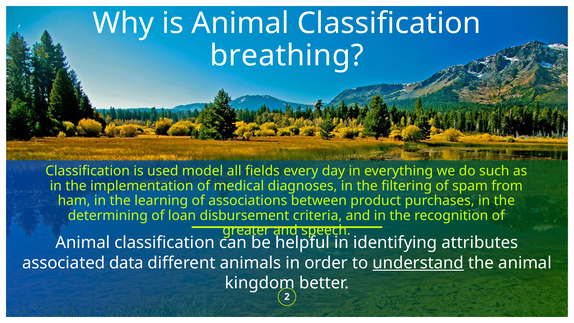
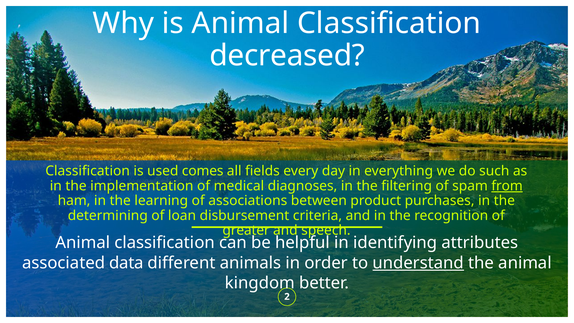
breathing: breathing -> decreased (287, 56)
model: model -> comes (203, 171)
from underline: none -> present (507, 186)
